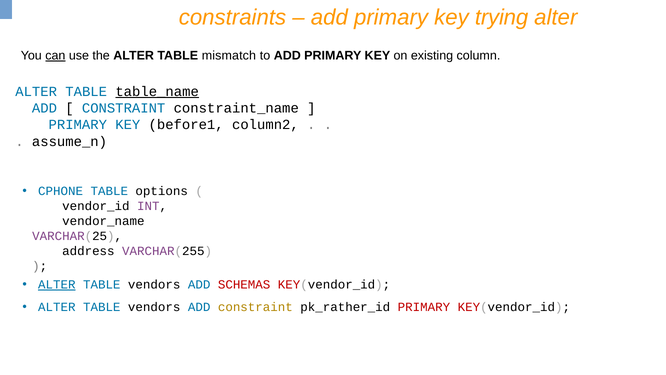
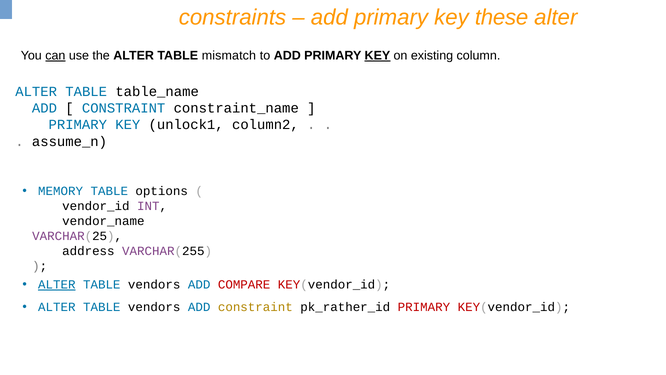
trying: trying -> these (502, 17)
KEY underline: none -> present (377, 55)
table_name underline: present -> none (157, 91)
before1: before1 -> unlock1 (186, 125)
CPHONE: CPHONE -> MEMORY (61, 191)
SCHEMAS: SCHEMAS -> COMPARE (244, 284)
